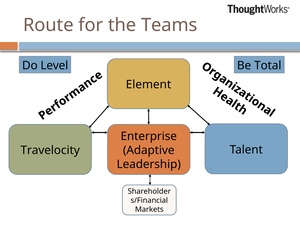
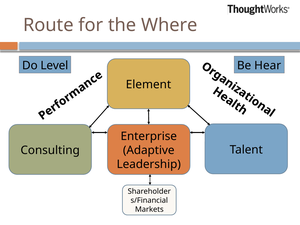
Teams: Teams -> Where (169, 25)
Total: Total -> Hear (268, 65)
Travelocity: Travelocity -> Consulting (50, 150)
